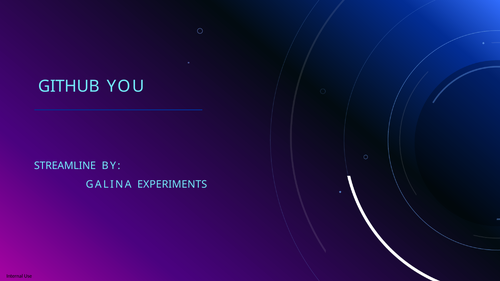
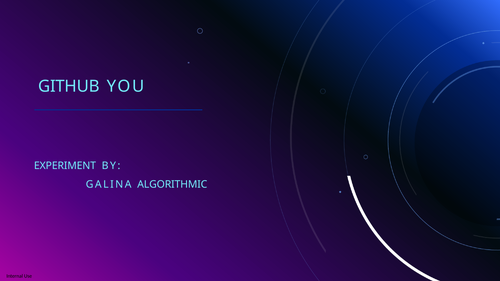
STREAMLINE: STREAMLINE -> EXPERIMENT (65, 166)
EXPERIMENTS: EXPERIMENTS -> ALGORITHMIC (172, 185)
